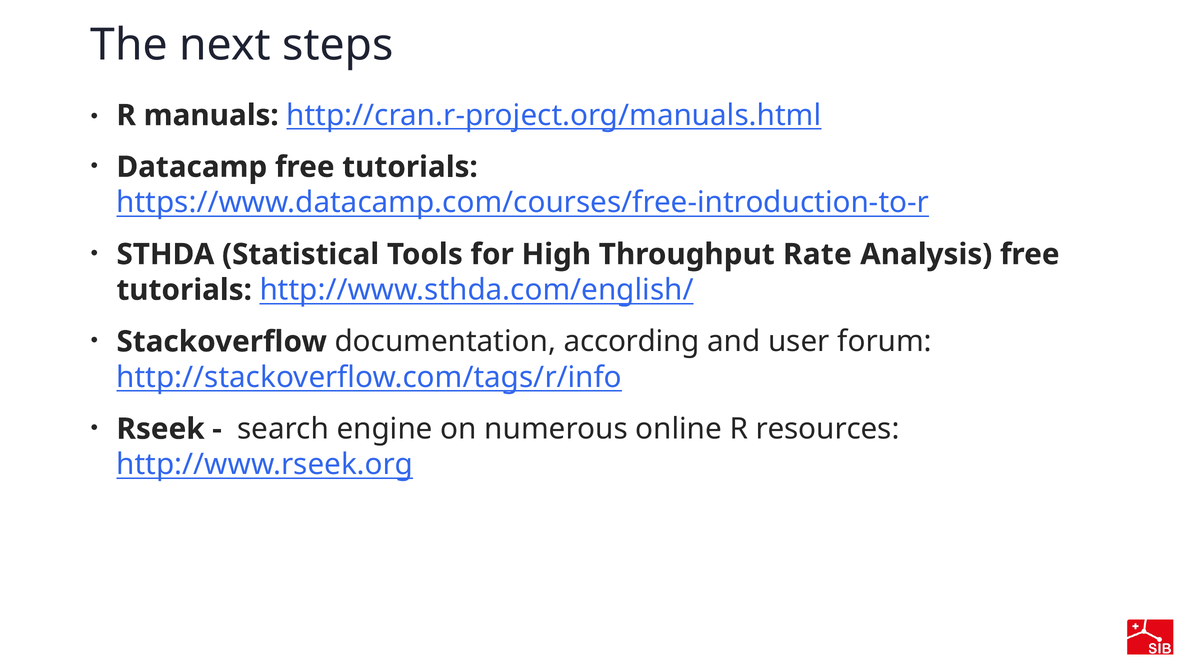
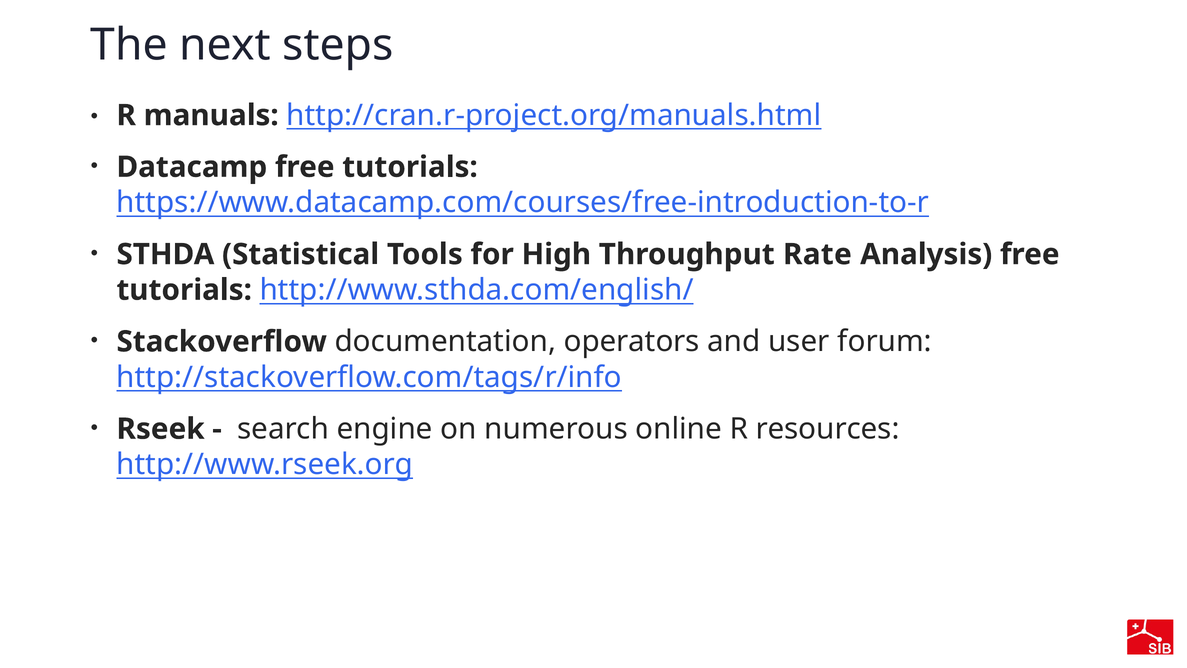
according: according -> operators (632, 342)
